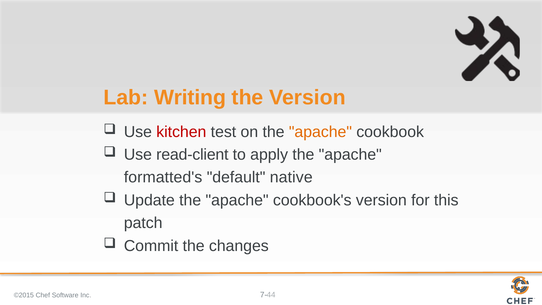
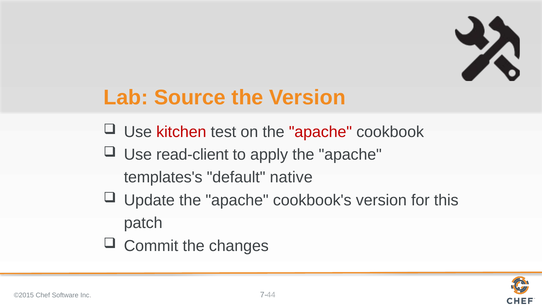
Writing: Writing -> Source (190, 98)
apache colour: orange -> red (320, 132)
formatted's: formatted's -> templates's (163, 177)
